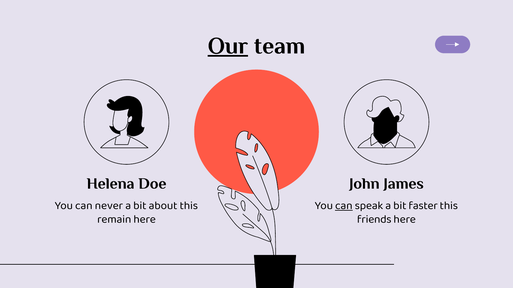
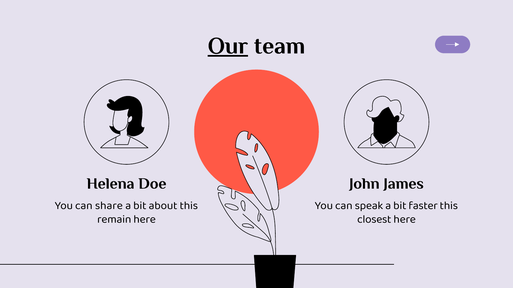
can underline: present -> none (344, 206)
never: never -> share (109, 206)
friends: friends -> closest (374, 219)
